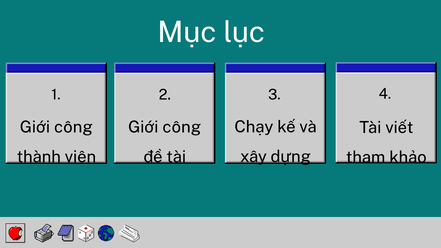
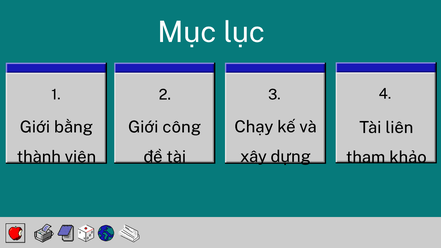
công: công -> bằng (74, 127)
viết: viết -> liên (399, 128)
